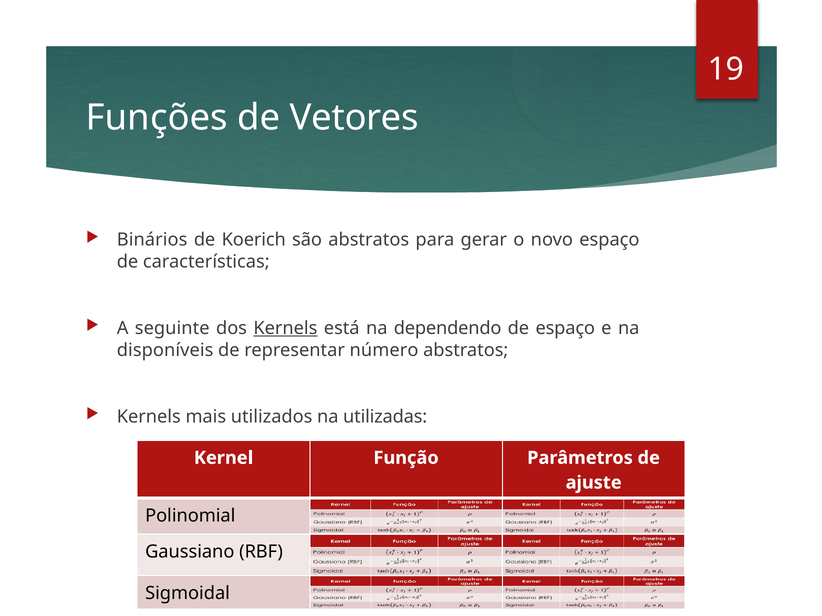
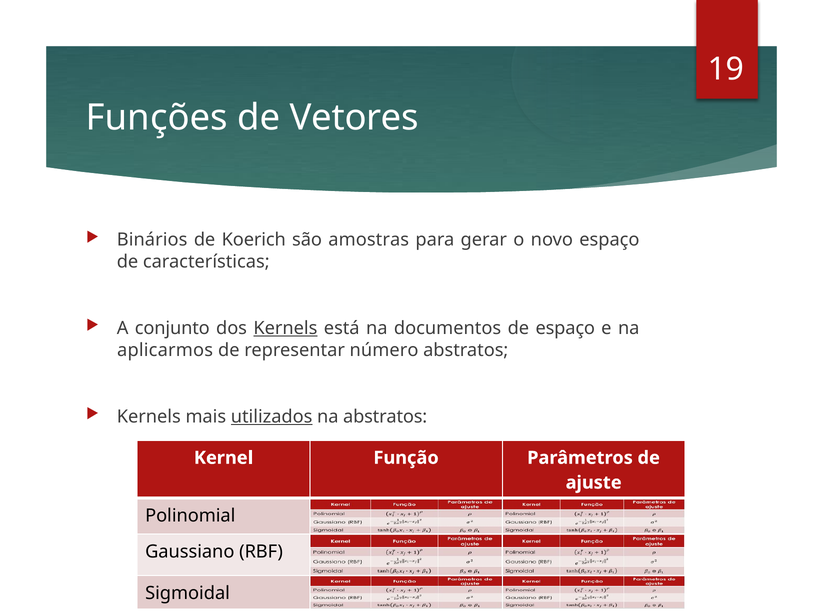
são abstratos: abstratos -> amostras (369, 240)
seguinte: seguinte -> conjunto (172, 328)
dependendo: dependendo -> documentos (448, 328)
disponíveis: disponíveis -> aplicarmos (165, 350)
utilizados underline: none -> present (272, 417)
na utilizadas: utilizadas -> abstratos (385, 417)
